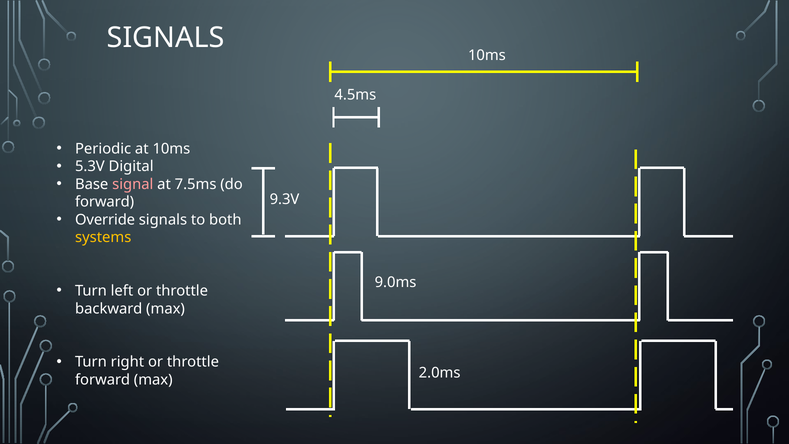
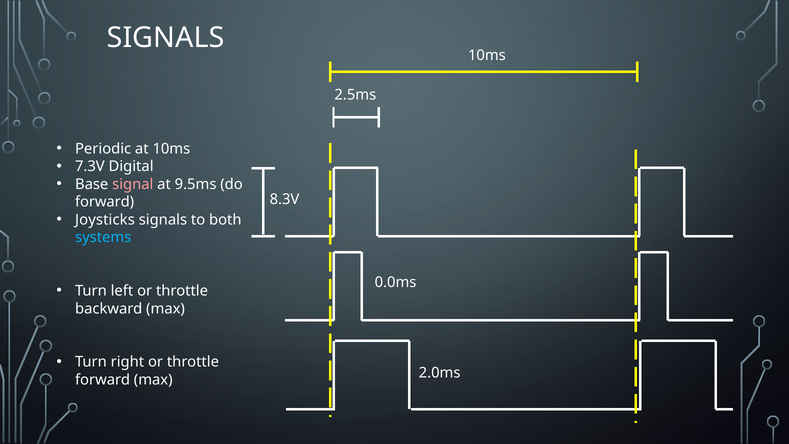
4.5ms: 4.5ms -> 2.5ms (355, 95)
5.3V: 5.3V -> 7.3V (90, 166)
7.5ms: 7.5ms -> 9.5ms (196, 184)
9.3V: 9.3V -> 8.3V (285, 199)
Override: Override -> Joysticks (105, 220)
systems colour: yellow -> light blue (103, 238)
9.0ms: 9.0ms -> 0.0ms (396, 282)
